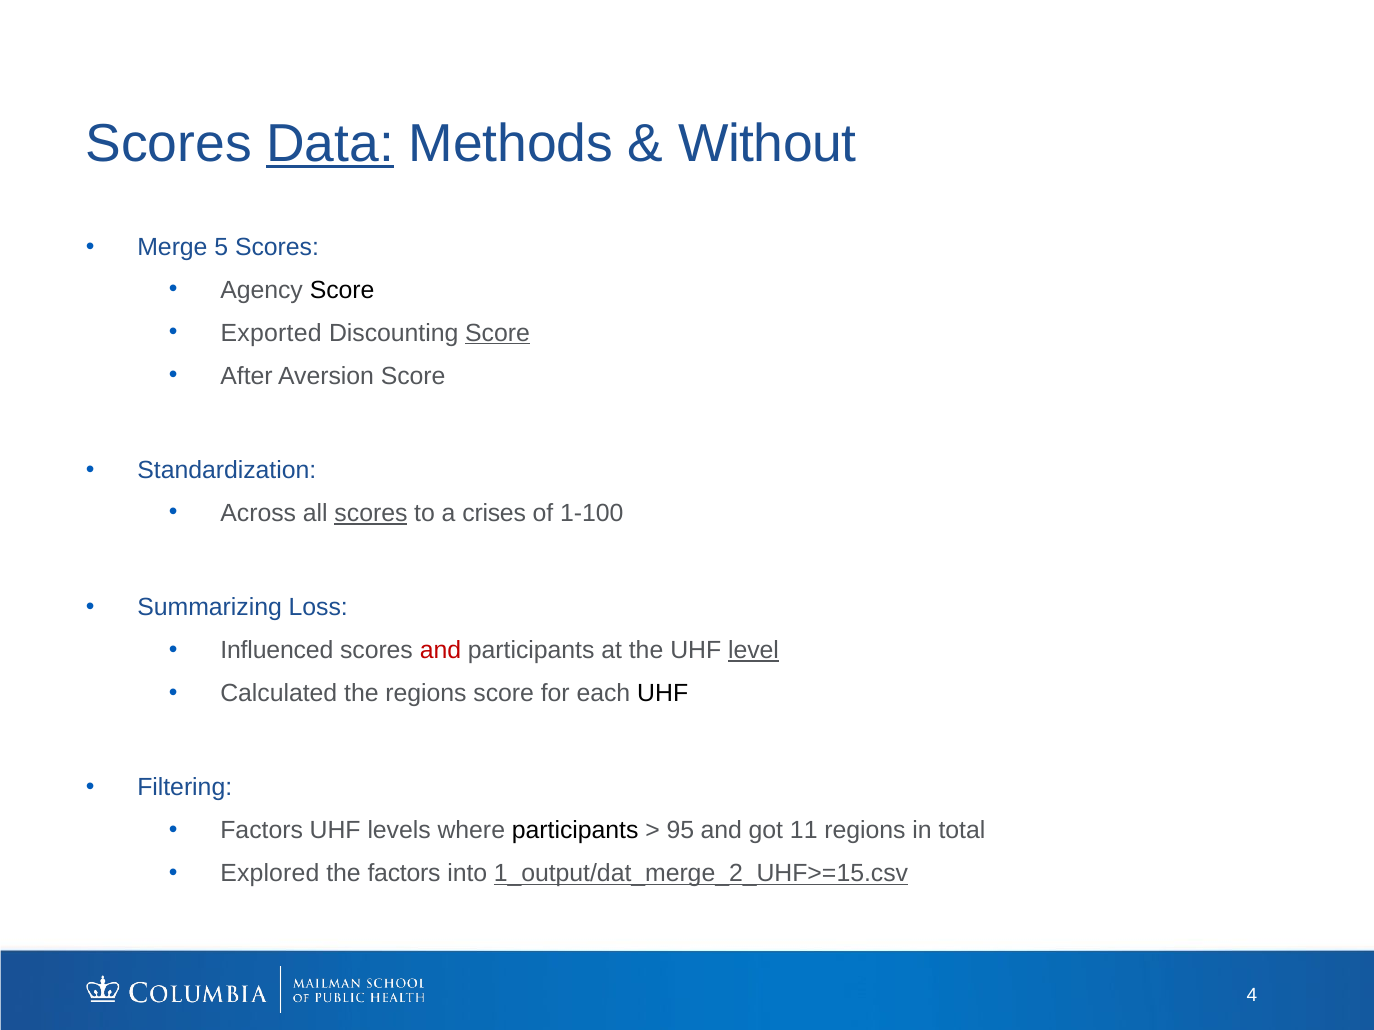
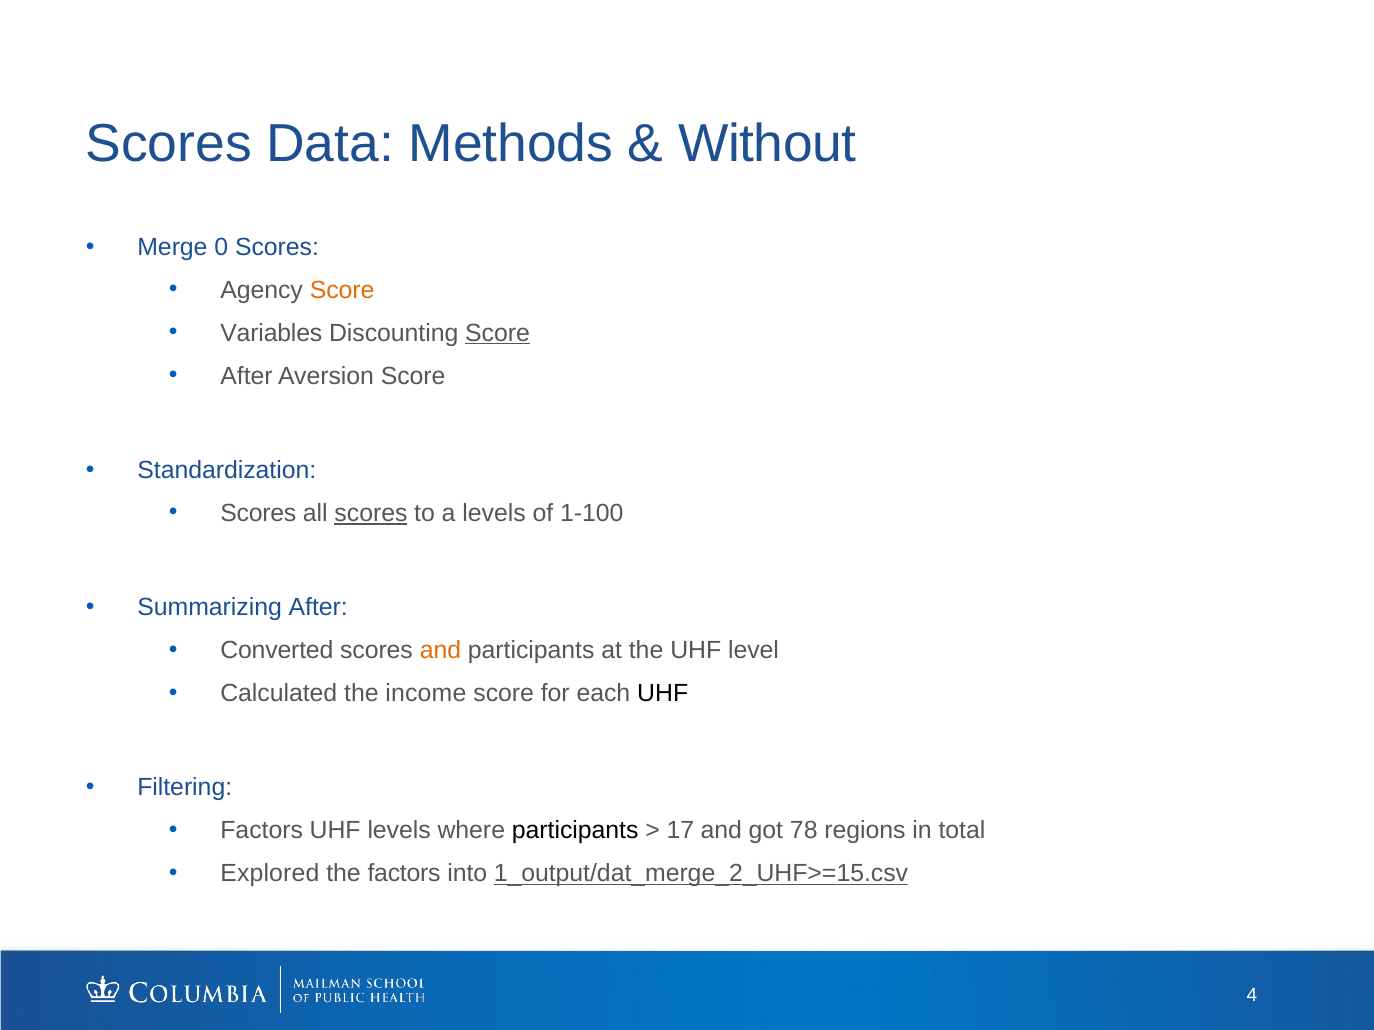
Data underline: present -> none (330, 144)
5: 5 -> 0 (221, 247)
Score colour: black -> orange (342, 290)
Exported: Exported -> Variables (271, 333)
Across: Across -> Scores (258, 513)
a crises: crises -> levels (494, 513)
Summarizing Loss: Loss -> After (318, 608)
Influenced: Influenced -> Converted (277, 651)
and colour: red -> orange (440, 651)
level underline: present -> none (753, 651)
the regions: regions -> income (426, 694)
95: 95 -> 17 (680, 831)
11: 11 -> 78 (804, 831)
